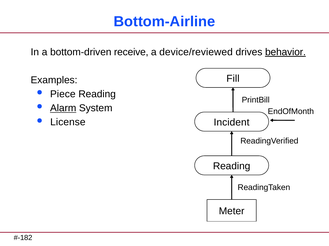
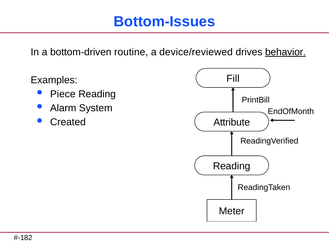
Bottom-Airline: Bottom-Airline -> Bottom-Issues (164, 22)
receive: receive -> routine (131, 52)
Alarm underline: present -> none (63, 108)
Incident: Incident -> Attribute (232, 123)
License: License -> Created (68, 123)
